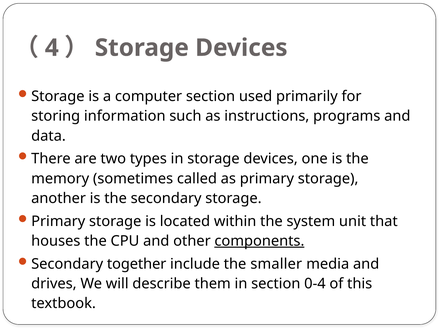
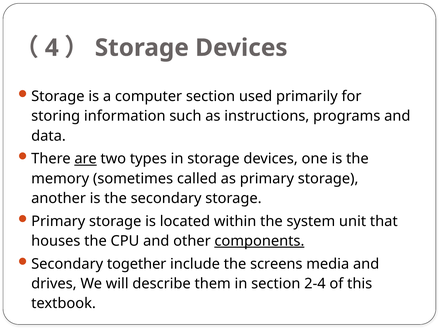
are underline: none -> present (86, 159)
smaller: smaller -> screens (276, 264)
0-4: 0-4 -> 2-4 (315, 284)
